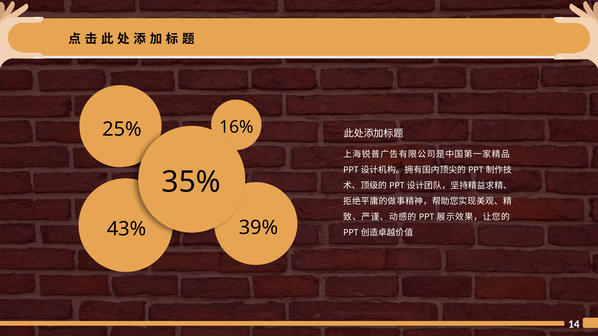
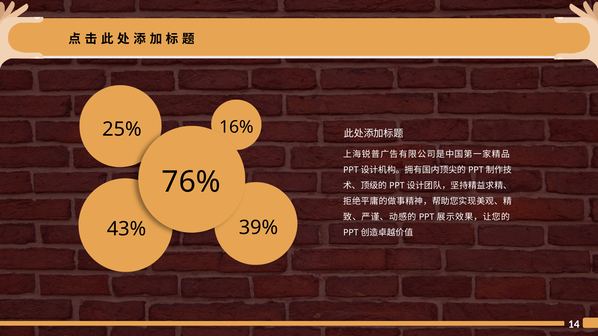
35%: 35% -> 76% (191, 182)
